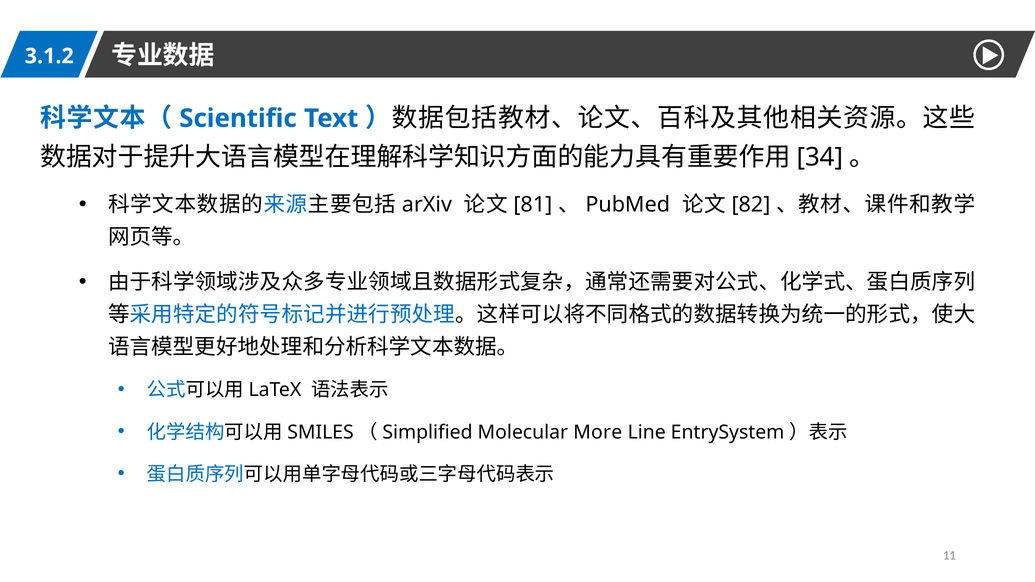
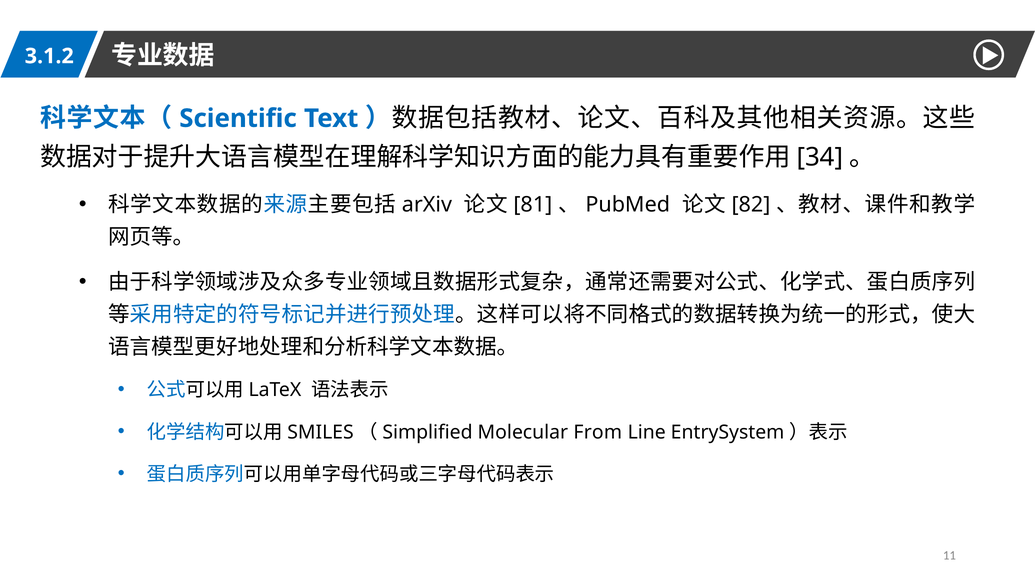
More: More -> From (598, 432)
